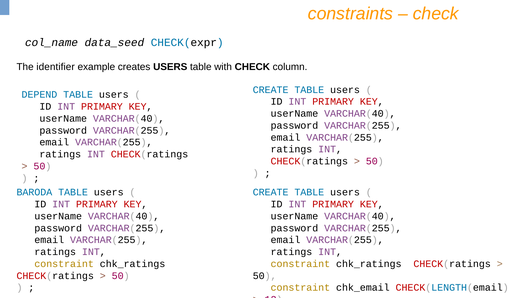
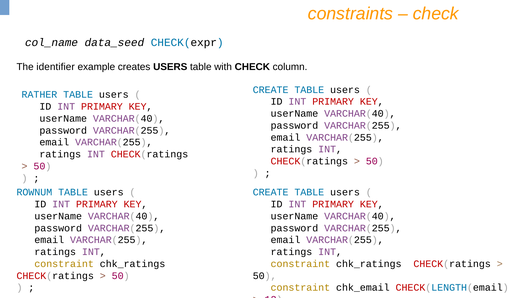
DEPEND: DEPEND -> RATHER (39, 95)
BARODA: BARODA -> ROWNUM (34, 192)
